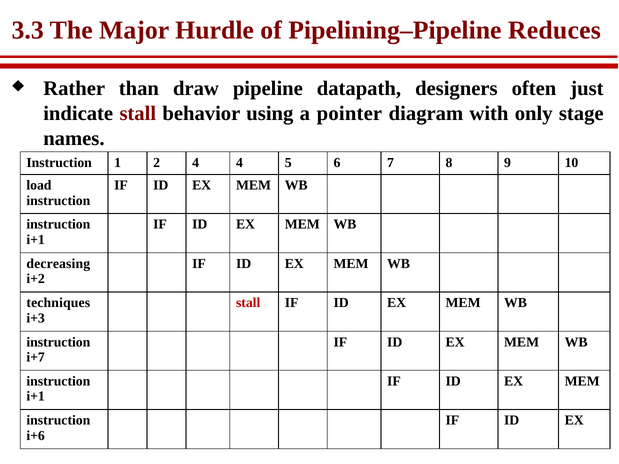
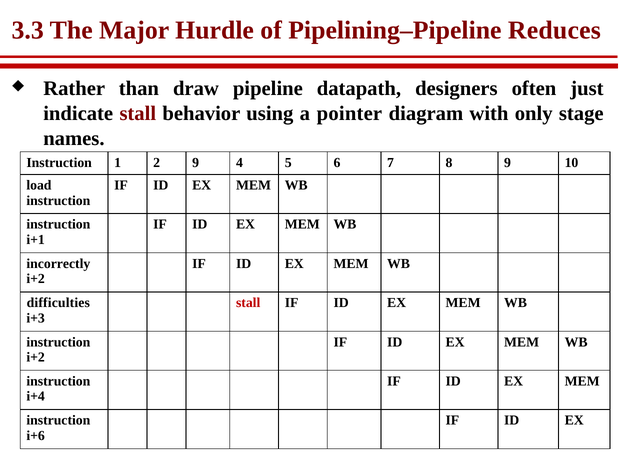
2 4: 4 -> 9 (196, 163)
decreasing: decreasing -> incorrectly (58, 264)
techniques: techniques -> difficulties (58, 303)
i+7: i+7 -> i+2 (36, 357)
i+1: i+1 -> i+4 (36, 397)
